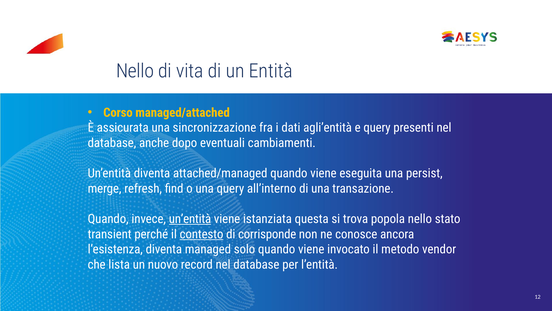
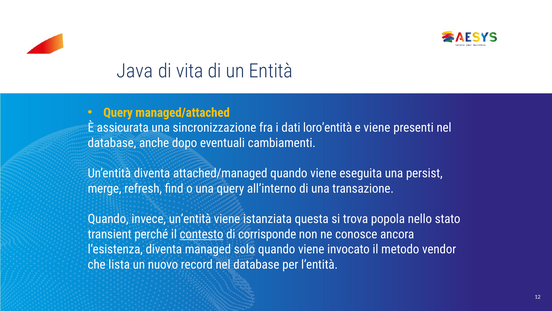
Nello: Nello -> Java (135, 71)
Corso: Corso -> Query (118, 112)
agli’entità: agli’entità -> loro’entità (328, 128)
e query: query -> viene (377, 128)
un’entità underline: present -> none (190, 219)
